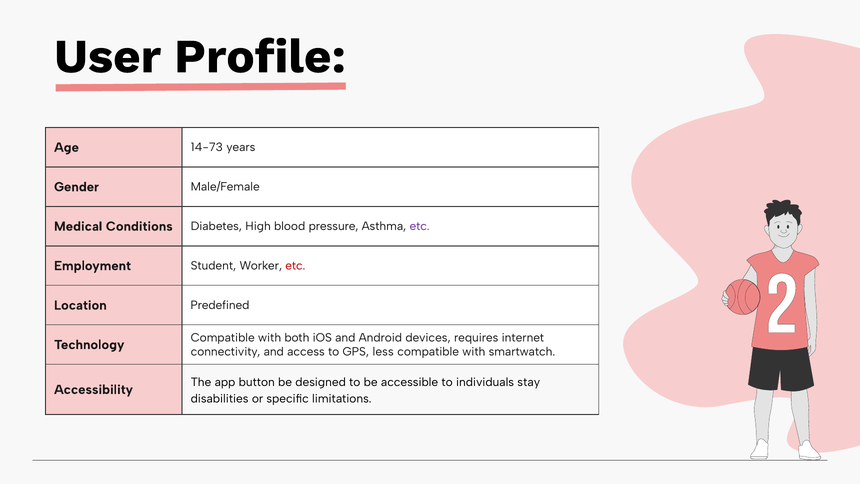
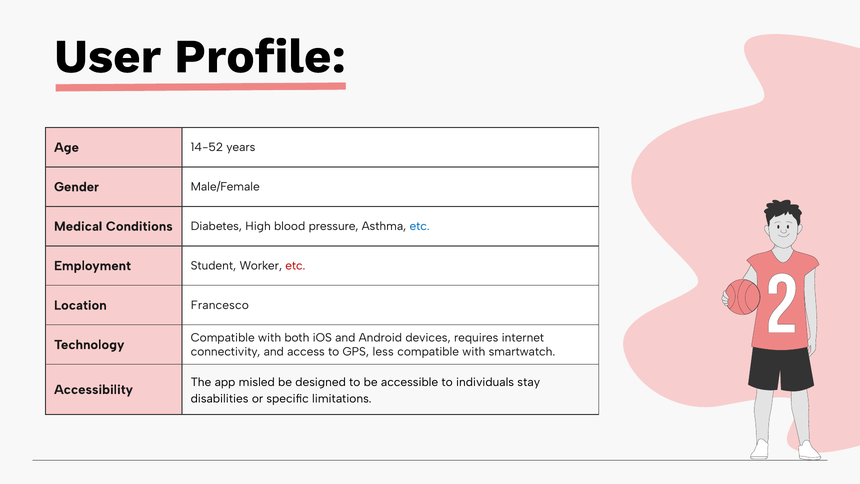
14-73: 14-73 -> 14-52 (207, 147)
etc colour: purple -> blue (420, 226)
Predefined: Predefined -> Francesco (220, 305)
button: button -> misled (257, 382)
